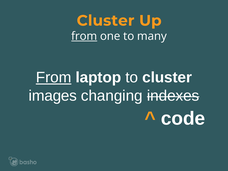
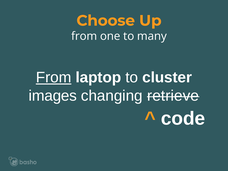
Cluster: Cluster -> Choose (106, 21)
from underline: present -> none (84, 36)
indexes: indexes -> retrieve (173, 96)
